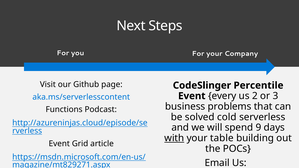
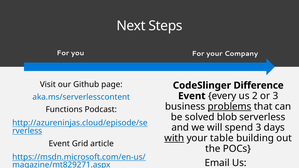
Percentile: Percentile -> Difference (259, 85)
problems underline: none -> present (230, 107)
cold: cold -> blob (227, 117)
spend 9: 9 -> 3 (258, 128)
